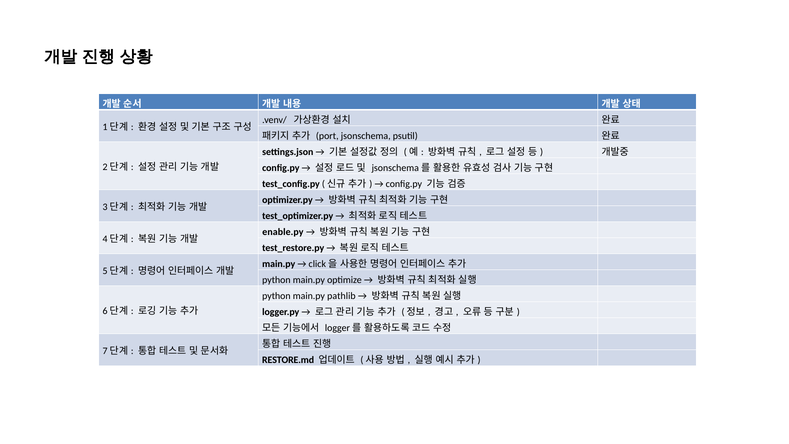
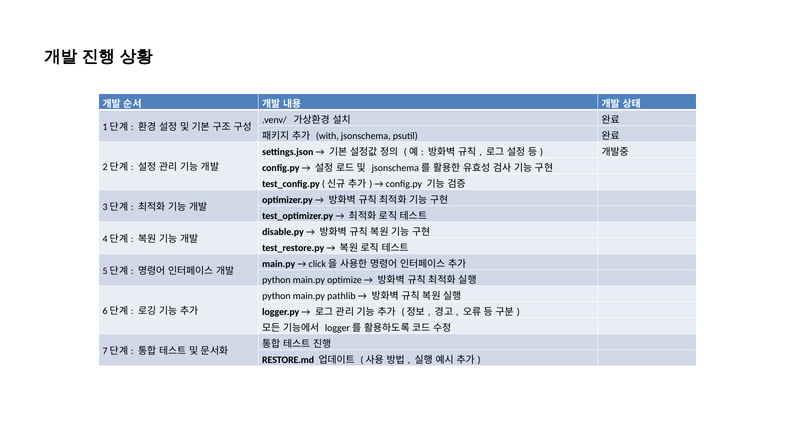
port: port -> with (327, 136)
enable.py: enable.py -> disable.py (283, 232)
